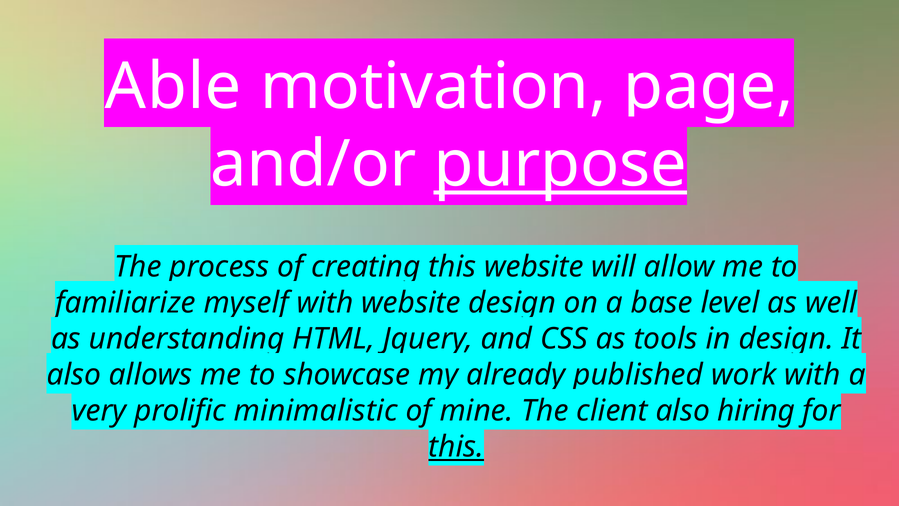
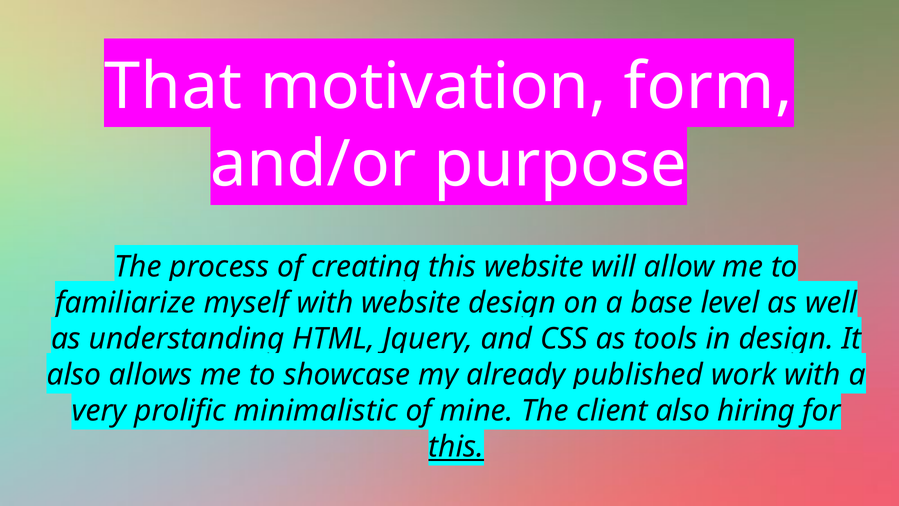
Able: Able -> That (173, 87)
page: page -> form (708, 87)
purpose underline: present -> none (560, 164)
